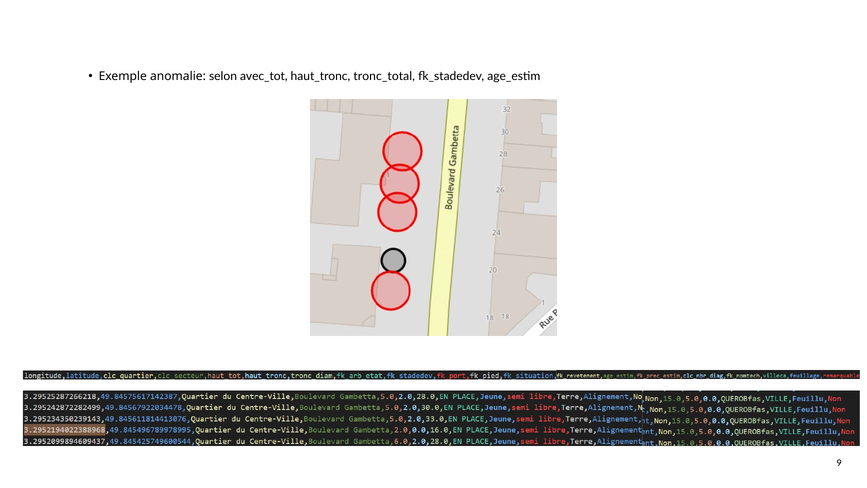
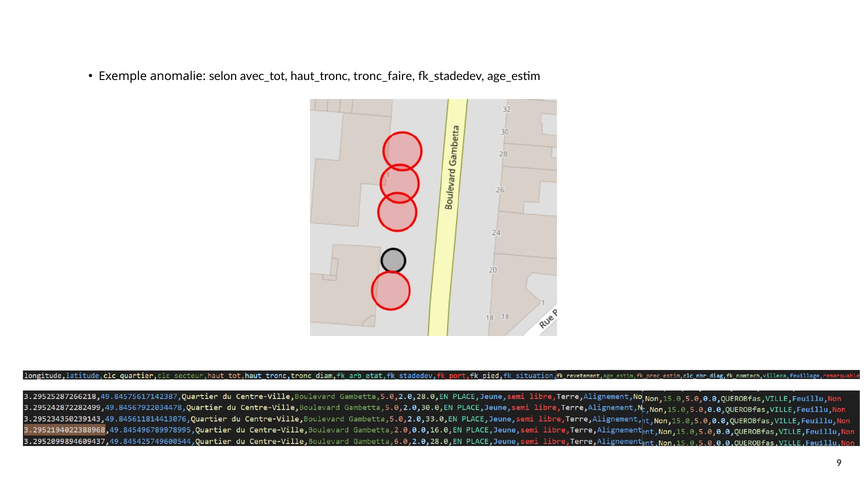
tronc_total: tronc_total -> tronc_faire (384, 76)
